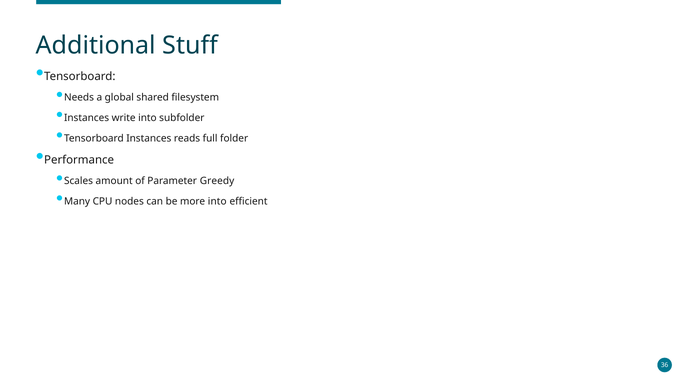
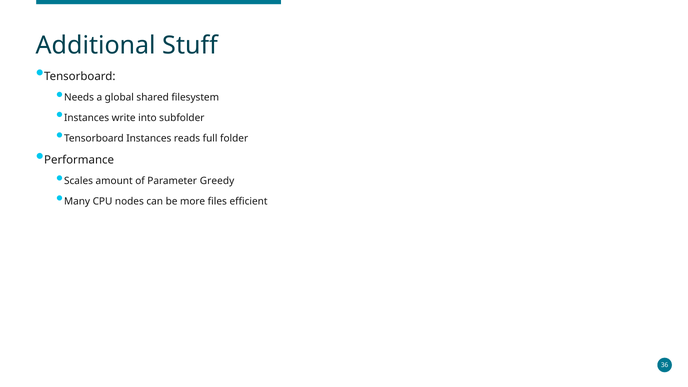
more into: into -> files (217, 201)
